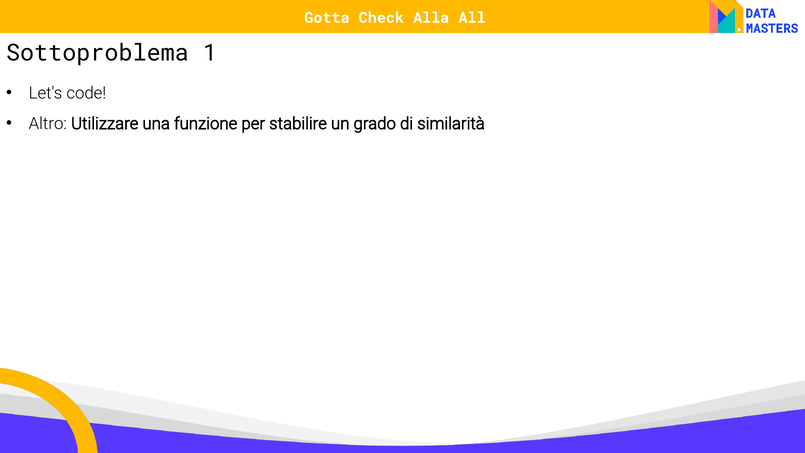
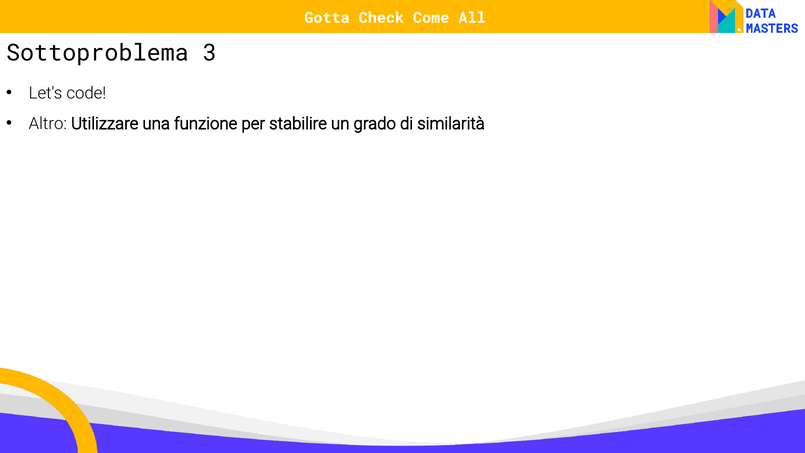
Alla: Alla -> Come (431, 18)
1: 1 -> 3 (210, 53)
